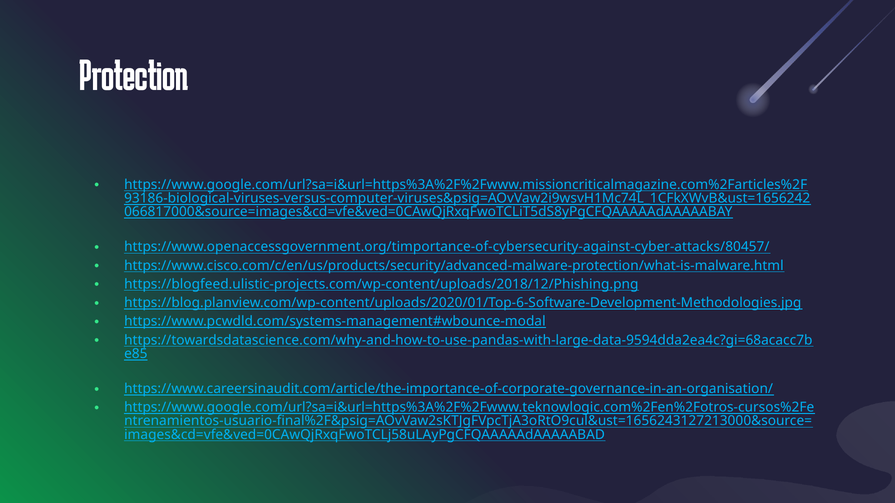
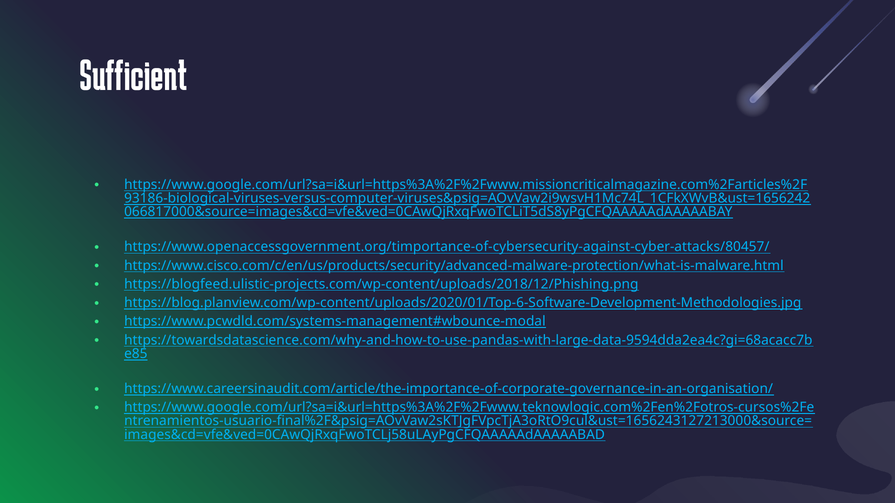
Protection: Protection -> Sufficient (133, 76)
